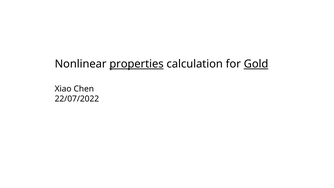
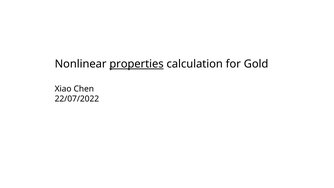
Gold underline: present -> none (256, 64)
